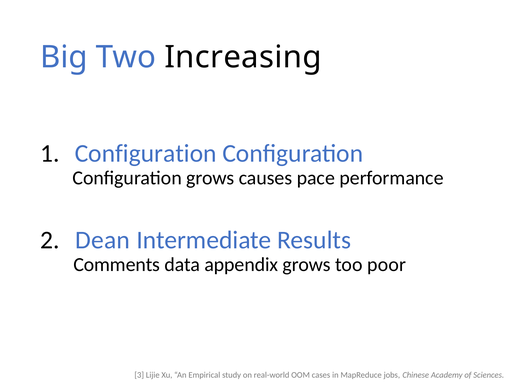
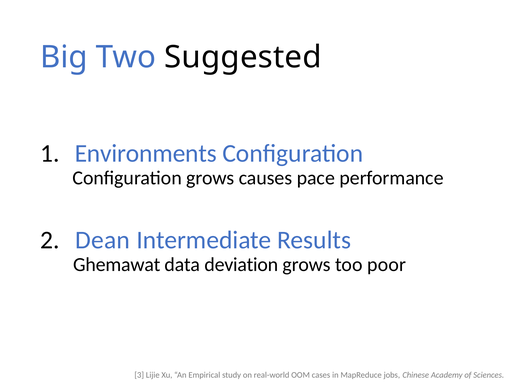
Increasing: Increasing -> Suggested (243, 57)
Configuration: Configuration -> Environments (146, 154)
Comments: Comments -> Ghemawat (117, 265)
appendix: appendix -> deviation (241, 265)
